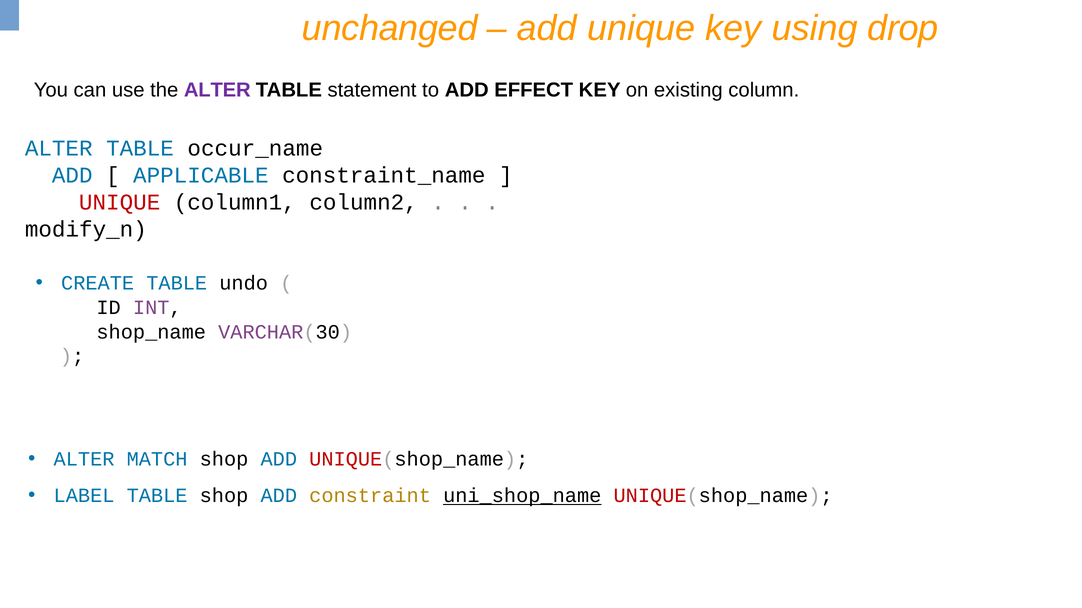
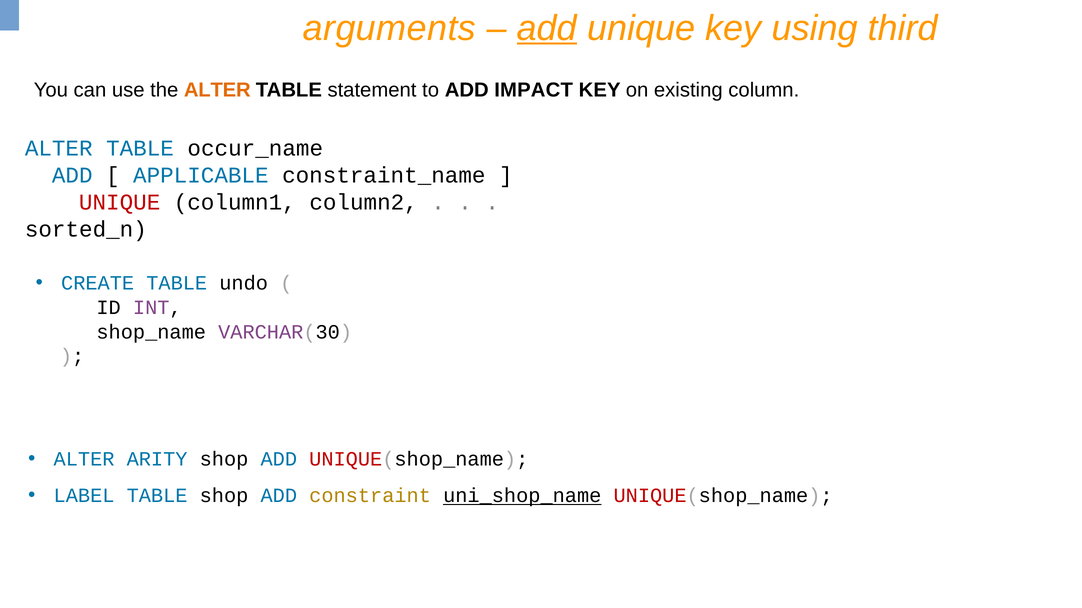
unchanged: unchanged -> arguments (389, 28)
add underline: none -> present (547, 28)
drop: drop -> third (903, 28)
ALTER colour: purple -> orange (217, 90)
EFFECT: EFFECT -> IMPACT (534, 90)
modify_n: modify_n -> sorted_n (86, 230)
MATCH: MATCH -> ARITY (157, 460)
